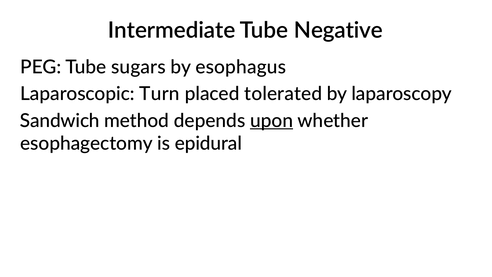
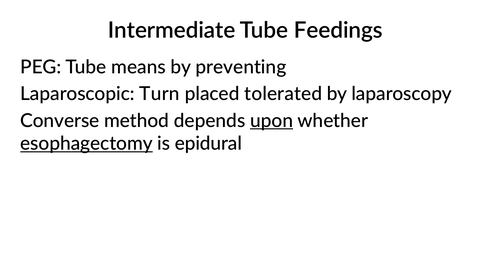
Negative: Negative -> Feedings (338, 30)
sugars: sugars -> means (139, 67)
esophagus: esophagus -> preventing (241, 67)
Sandwich: Sandwich -> Converse (60, 121)
esophagectomy underline: none -> present (86, 144)
